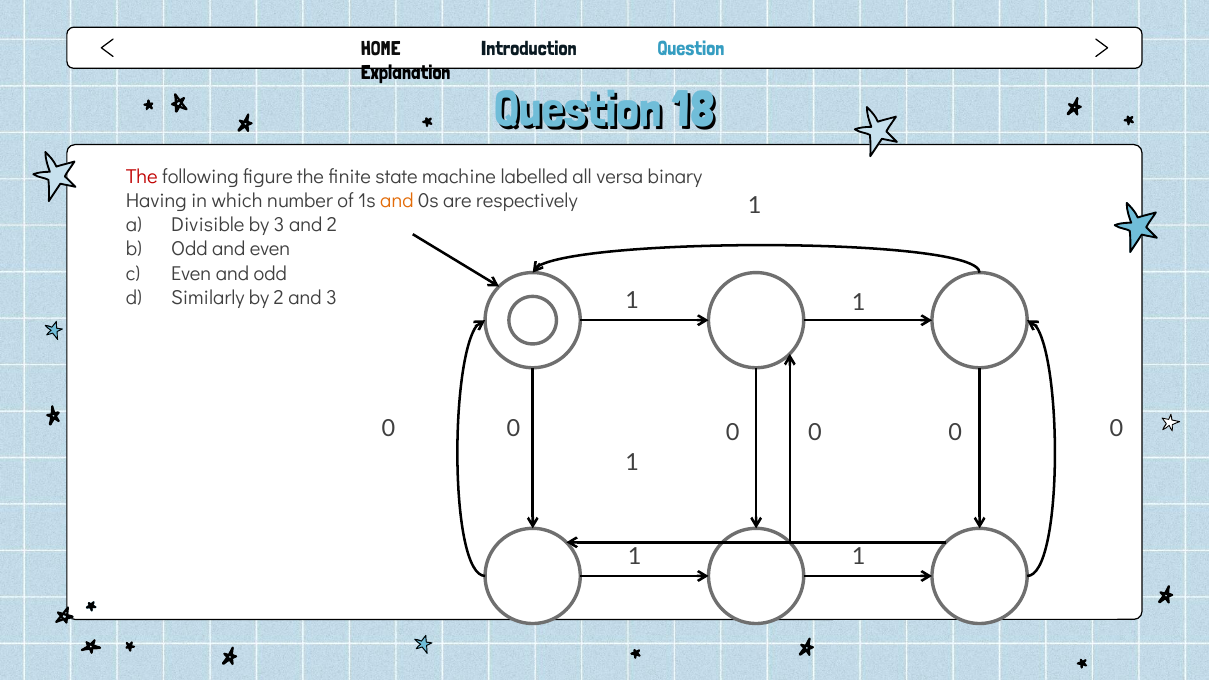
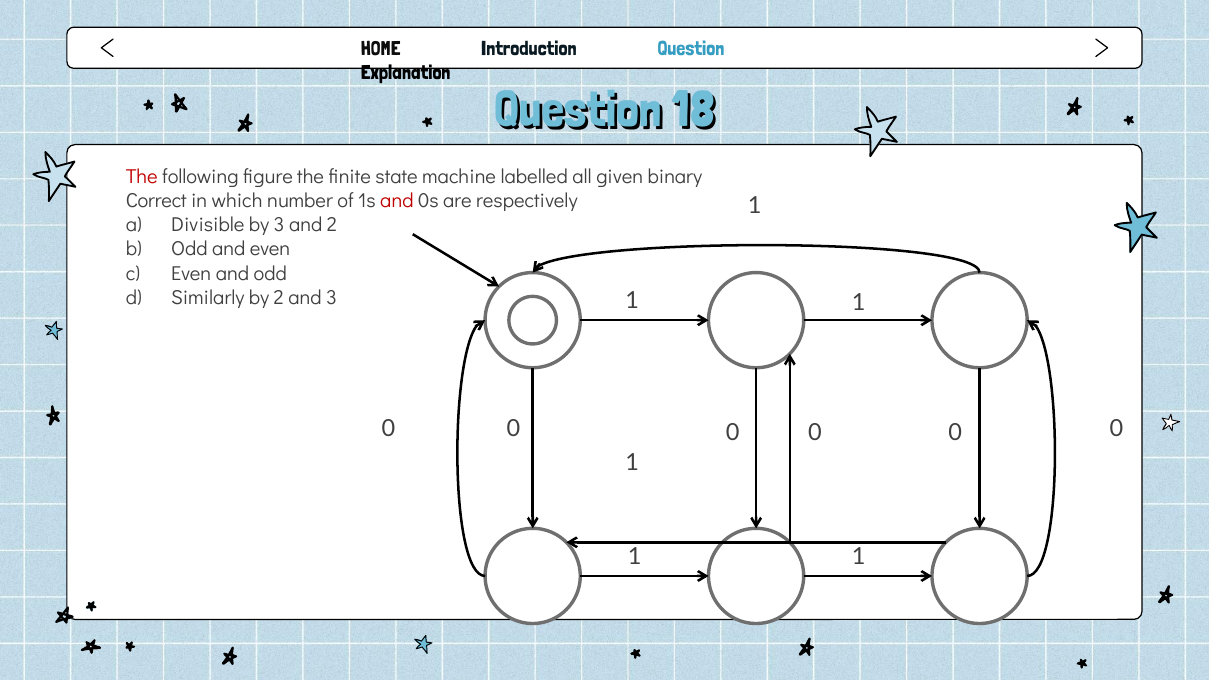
versa: versa -> given (620, 177)
Having: Having -> Correct (156, 201)
and colour: orange -> red (397, 201)
